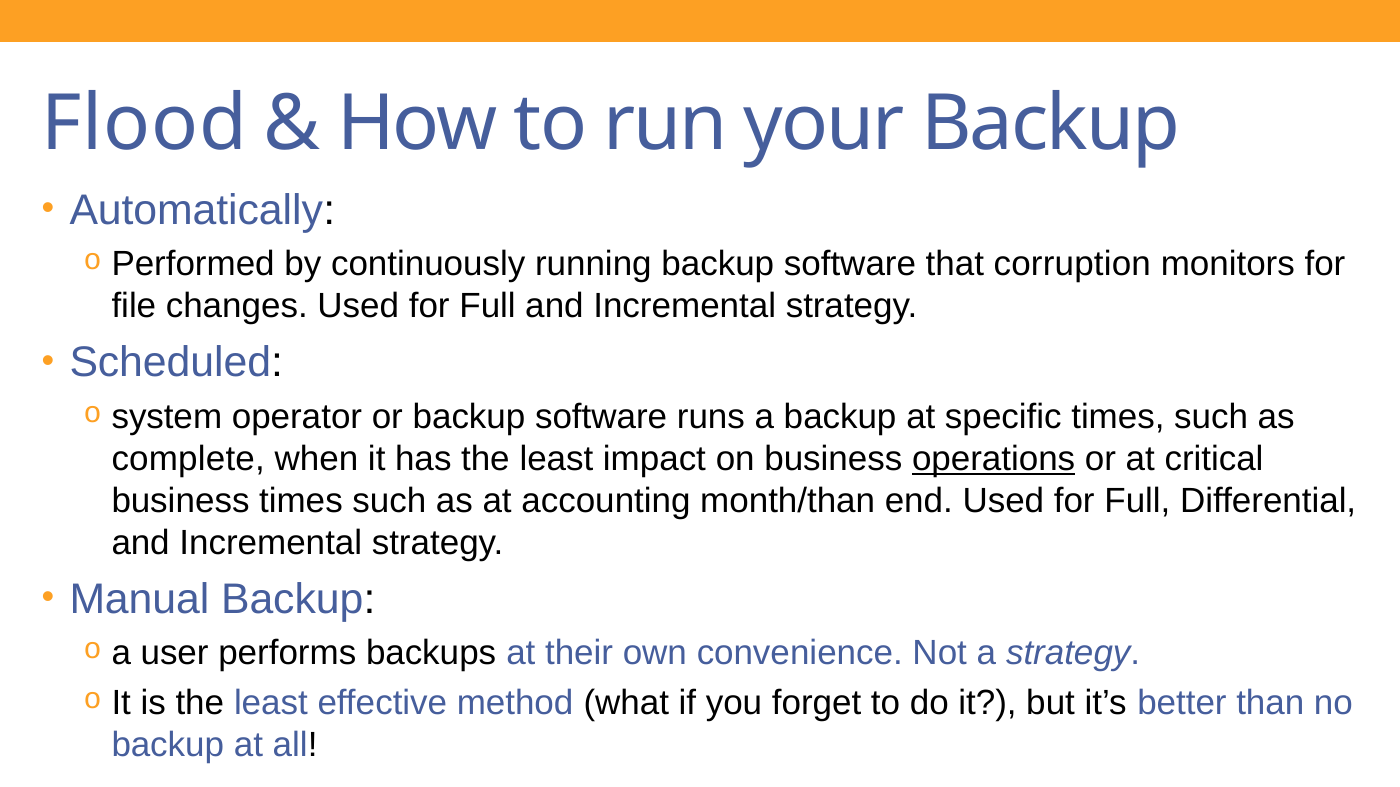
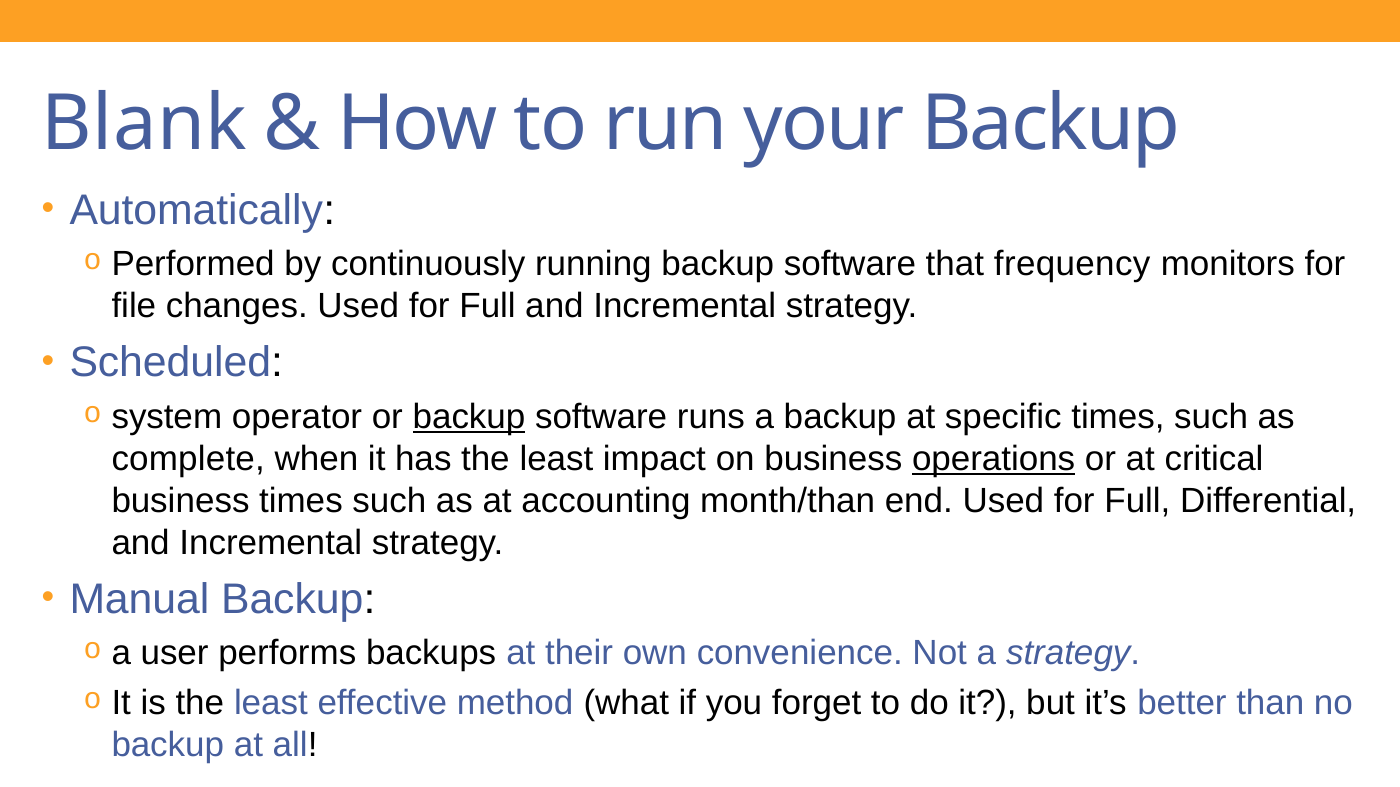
Flood: Flood -> Blank (144, 123)
corruption: corruption -> frequency (1072, 265)
backup underline: none -> present (469, 417)
